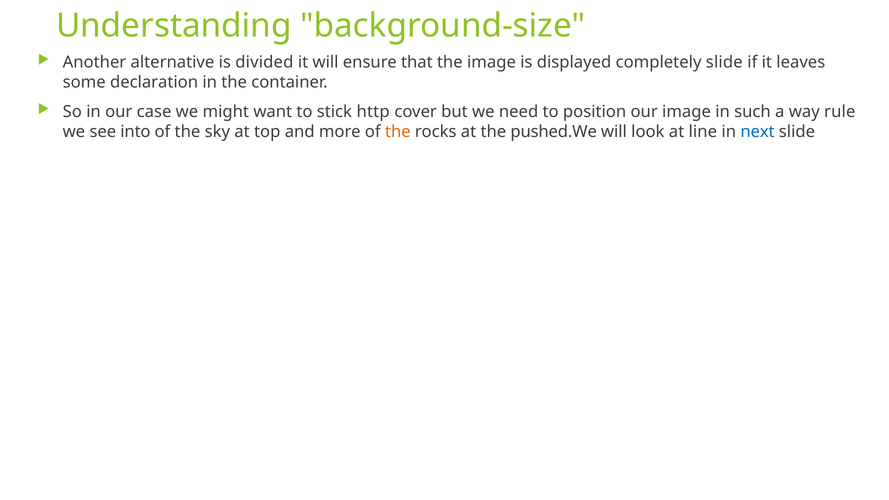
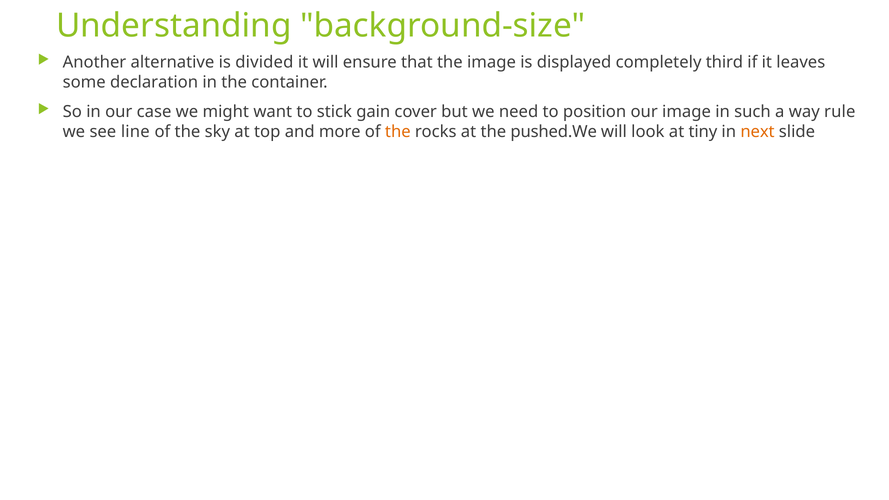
completely slide: slide -> third (724, 62)
http: http -> gain (373, 112)
into: into -> line (135, 132)
line: line -> tiny (703, 132)
next colour: blue -> orange (758, 132)
